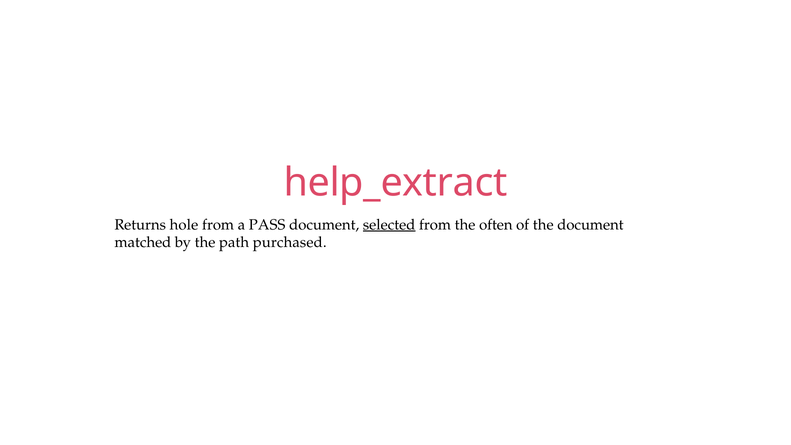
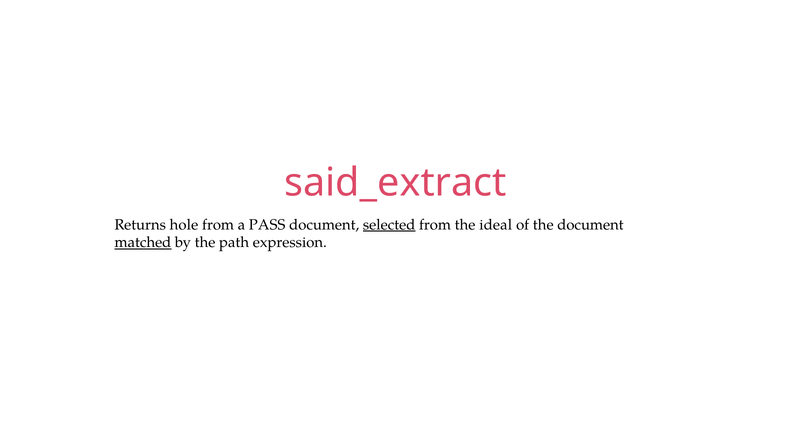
help_extract: help_extract -> said_extract (395, 183)
often: often -> ideal (496, 225)
matched underline: none -> present (143, 243)
purchased: purchased -> expression (290, 243)
